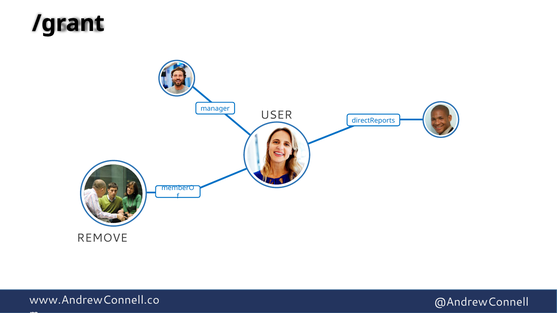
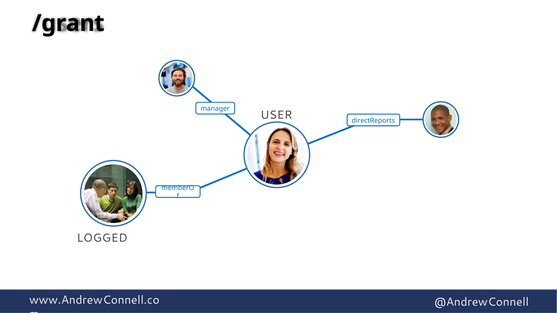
REMOVE: REMOVE -> LOGGED (102, 238)
